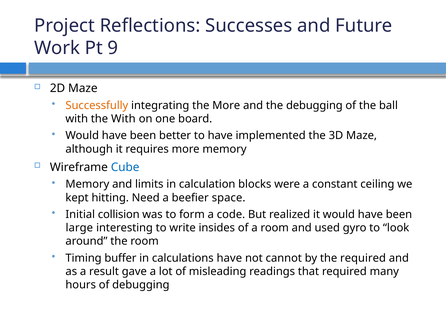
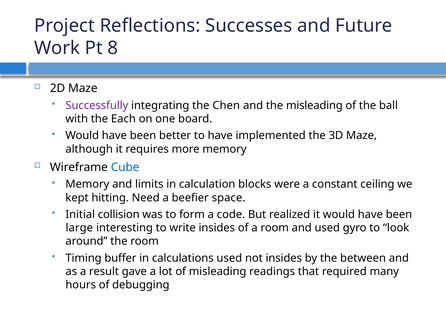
9: 9 -> 8 (113, 48)
Successfully colour: orange -> purple (97, 105)
the More: More -> Chen (226, 105)
the debugging: debugging -> misleading (314, 105)
the With: With -> Each (123, 119)
calculations have: have -> used (229, 258)
not cannot: cannot -> insides (284, 258)
the required: required -> between (363, 258)
